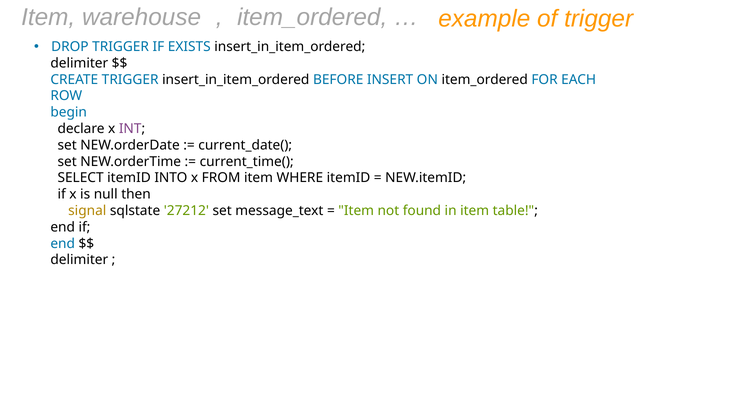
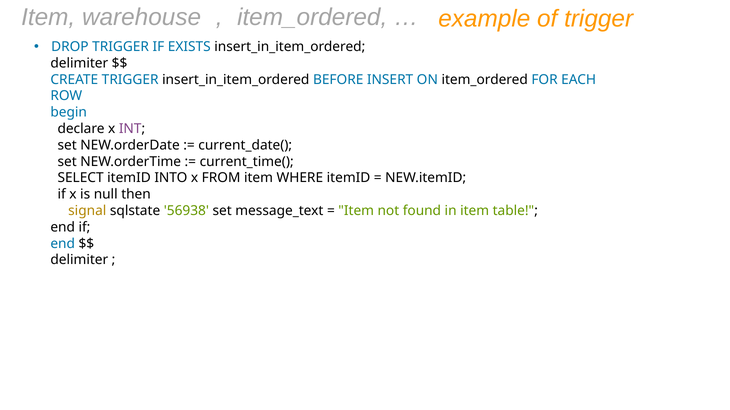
27212: 27212 -> 56938 (186, 211)
